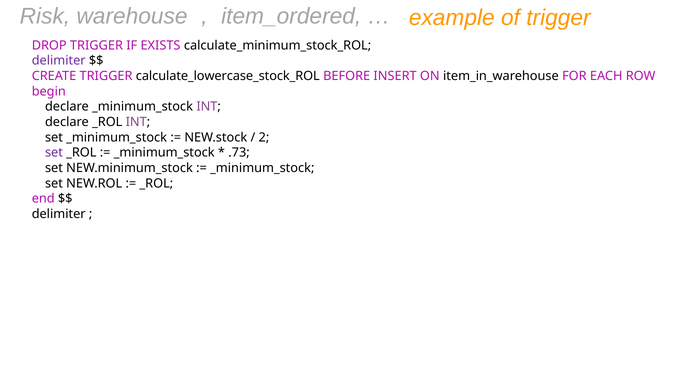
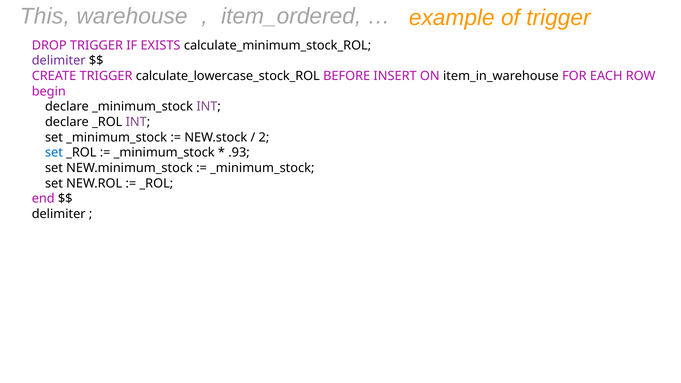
Risk: Risk -> This (45, 16)
set colour: purple -> blue (54, 153)
.73: .73 -> .93 (239, 153)
